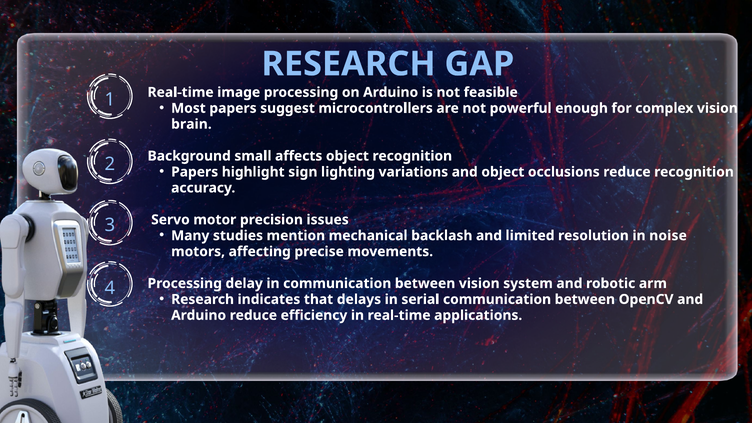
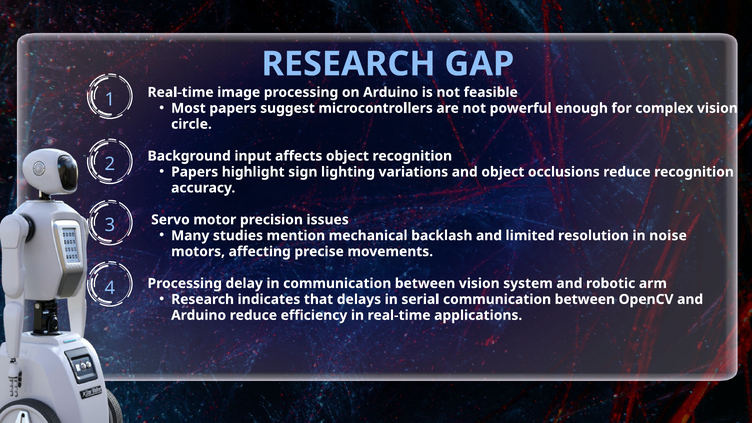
brain: brain -> circle (191, 124)
small: small -> input (253, 156)
